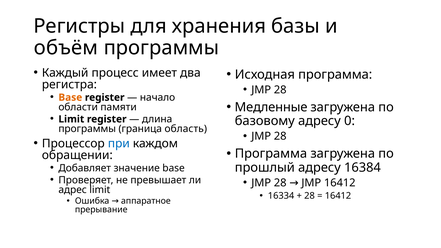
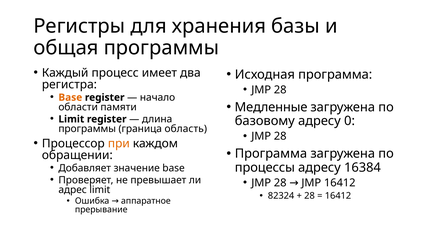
объём: объём -> общая (66, 48)
при colour: blue -> orange (119, 144)
прошлый: прошлый -> процессы (265, 168)
16334: 16334 -> 82324 (281, 196)
